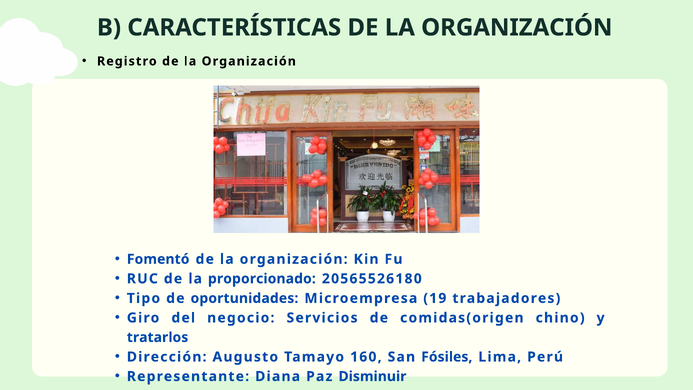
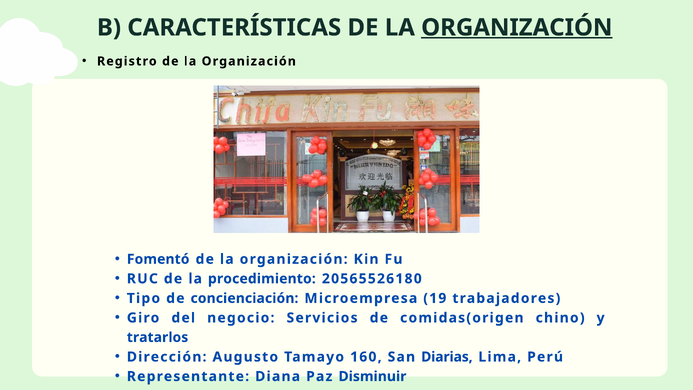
ORGANIZACIÓN underline: none -> present (517, 28)
proporcionado: proporcionado -> procedimiento (262, 279)
oportunidades: oportunidades -> concienciación (244, 298)
Fósiles: Fósiles -> Diarias (447, 357)
